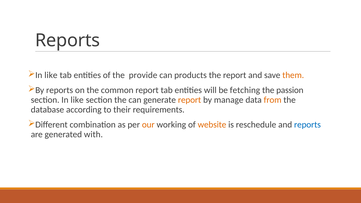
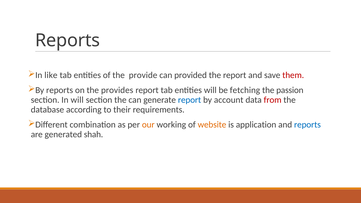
products: products -> provided (191, 75)
them colour: orange -> red (293, 75)
common: common -> provides (117, 90)
section In like: like -> will (77, 100)
report colour: orange -> blue (190, 100)
manage: manage -> account (229, 100)
from colour: orange -> red (273, 100)
reschedule: reschedule -> application (256, 125)
with: with -> shah (94, 135)
